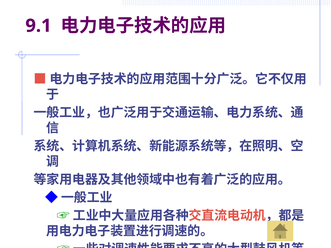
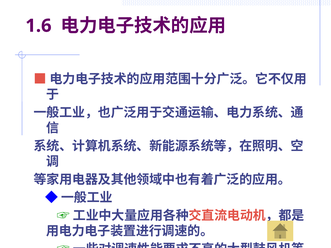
9.1: 9.1 -> 1.6 (38, 26)
